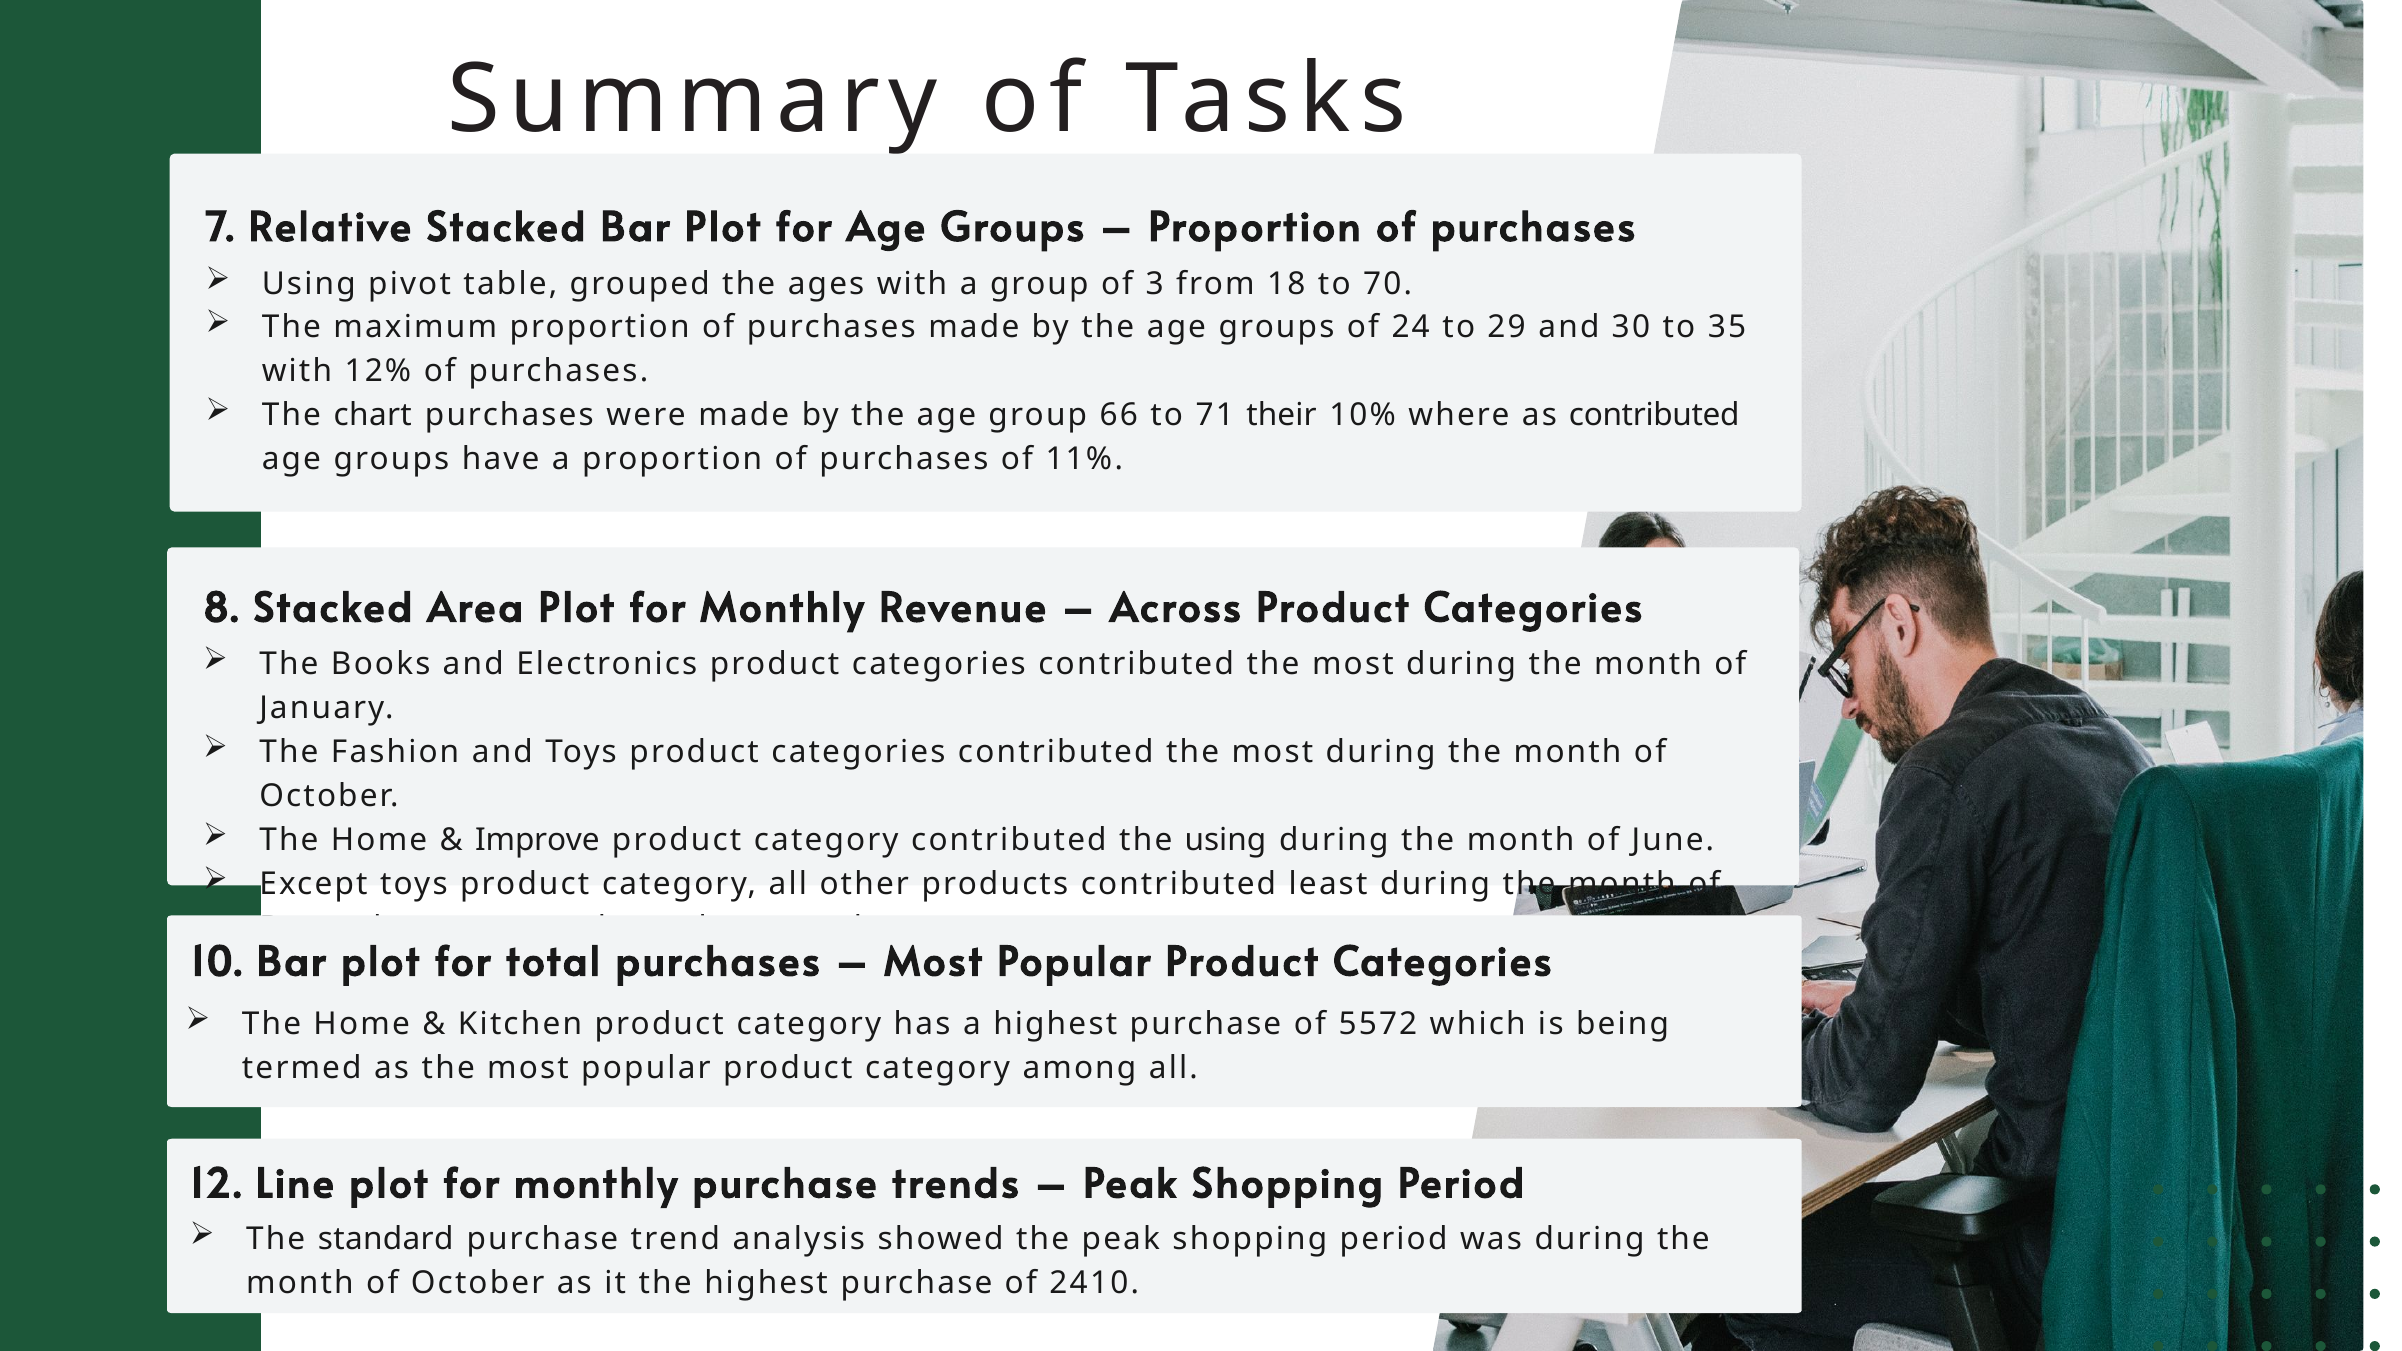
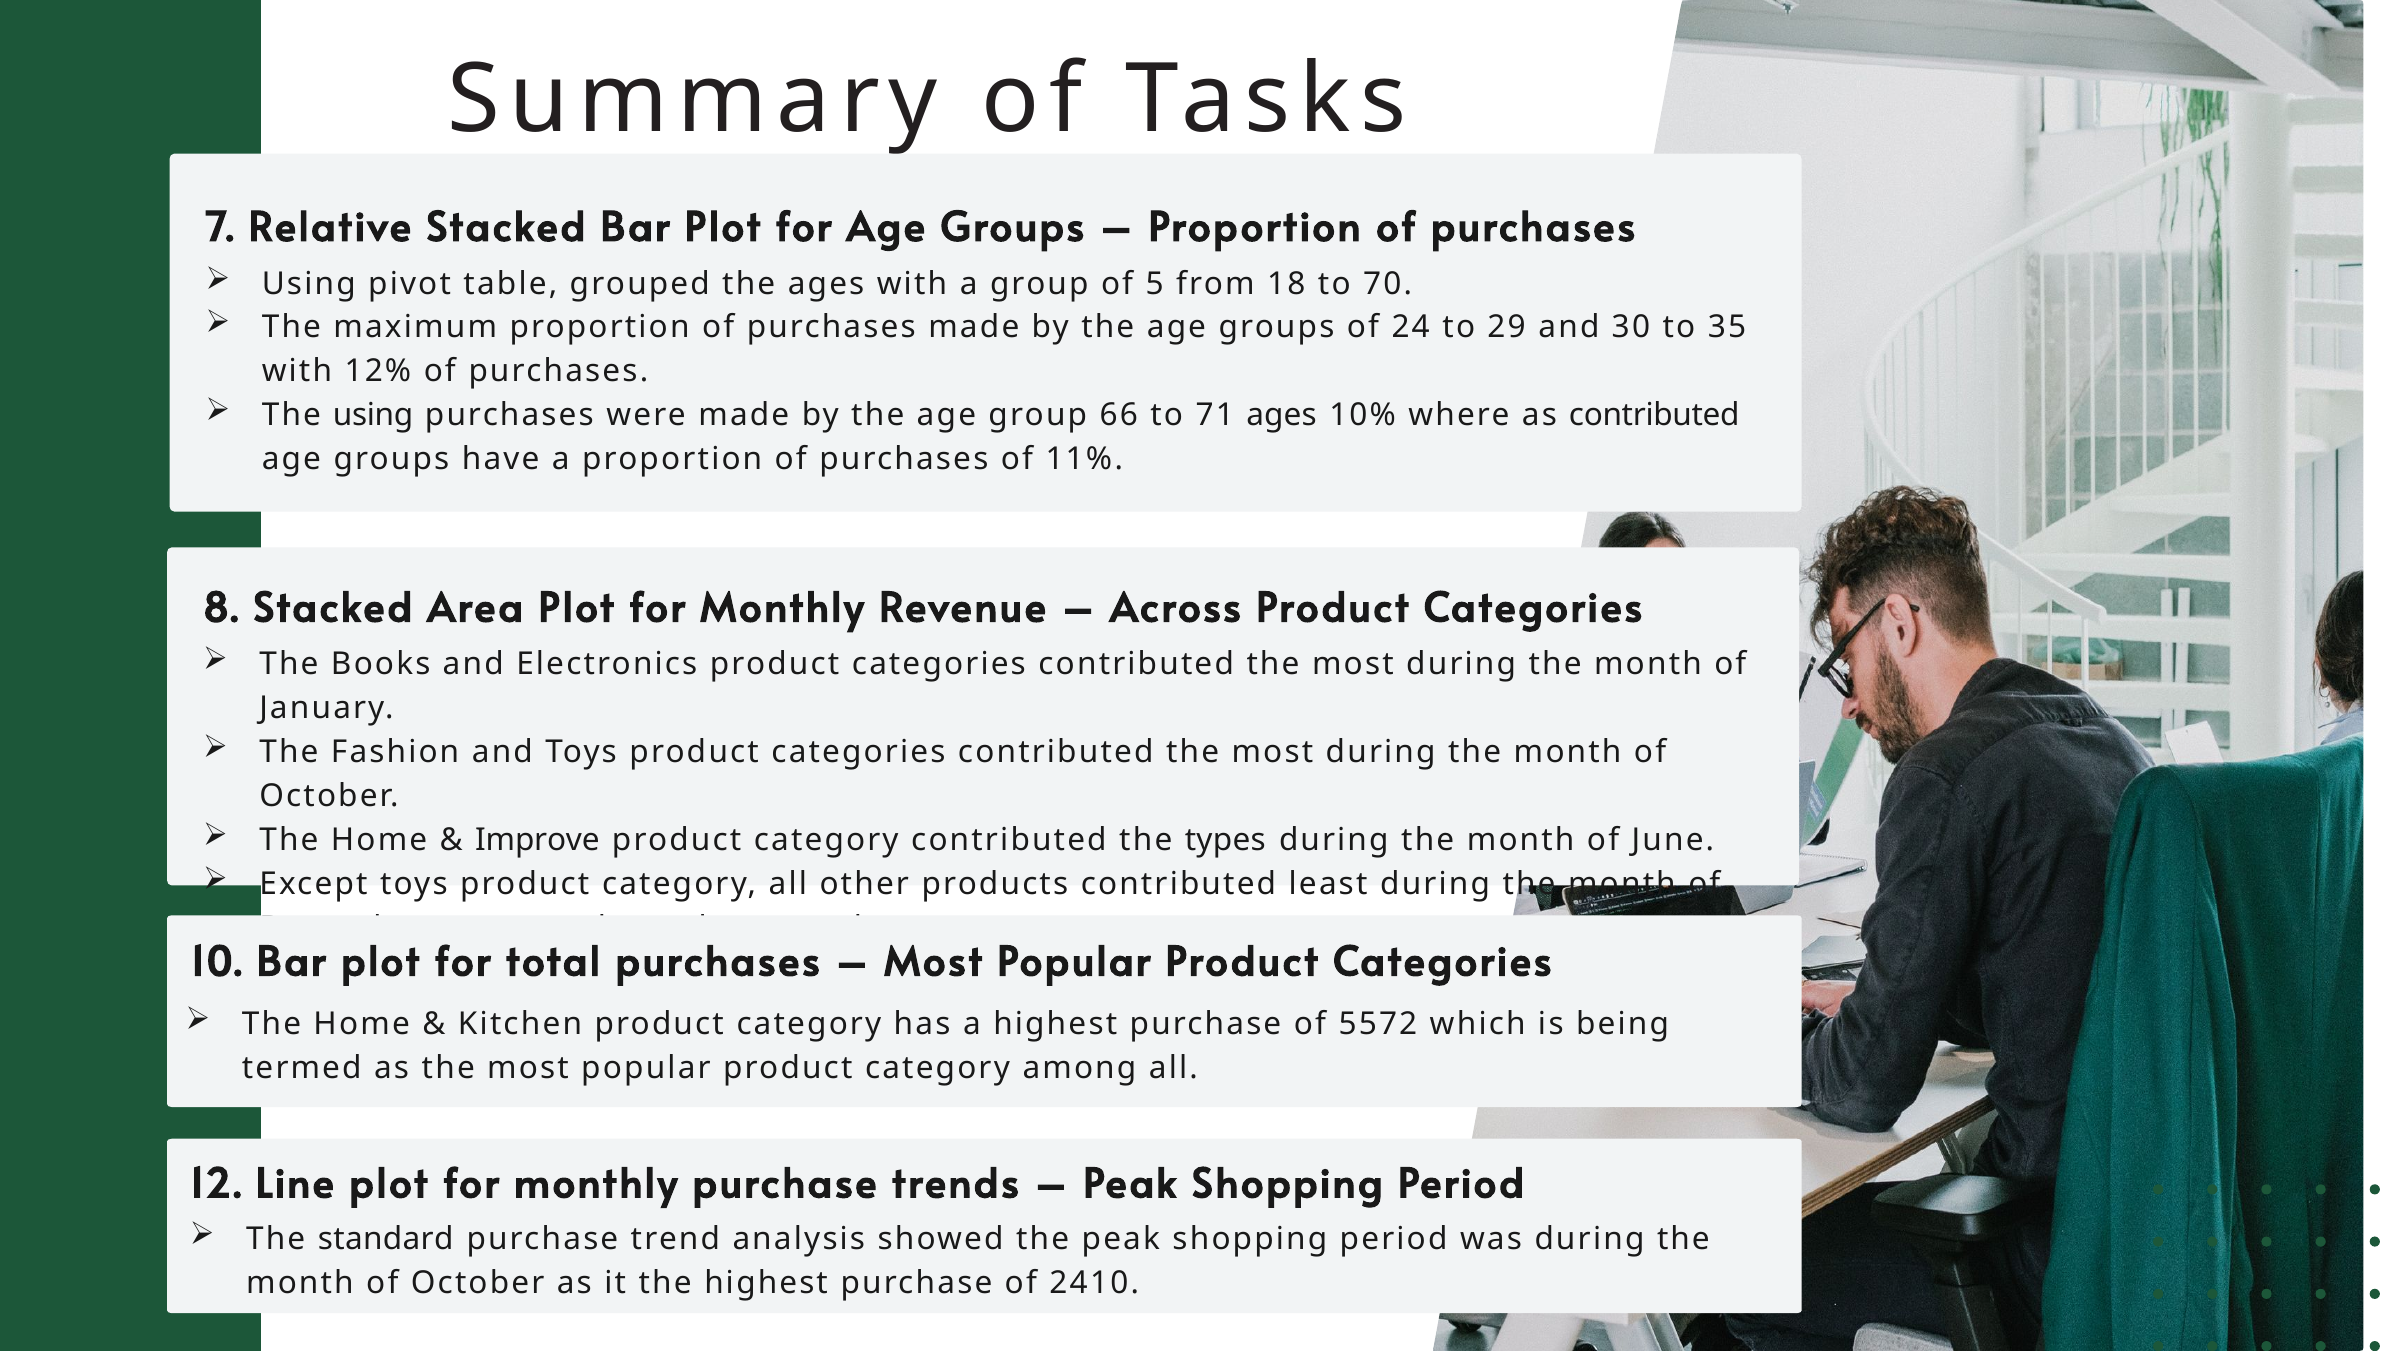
of 3: 3 -> 5 (1155, 284)
The chart: chart -> using (373, 415)
71 their: their -> ages (1282, 415)
the using: using -> types (1225, 840)
